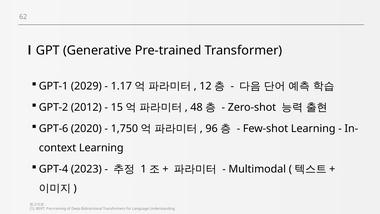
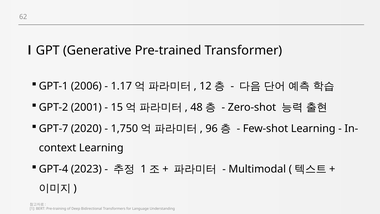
2029: 2029 -> 2006 (86, 86)
2012: 2012 -> 2001 (86, 107)
GPT-6: GPT-6 -> GPT-7 (54, 128)
